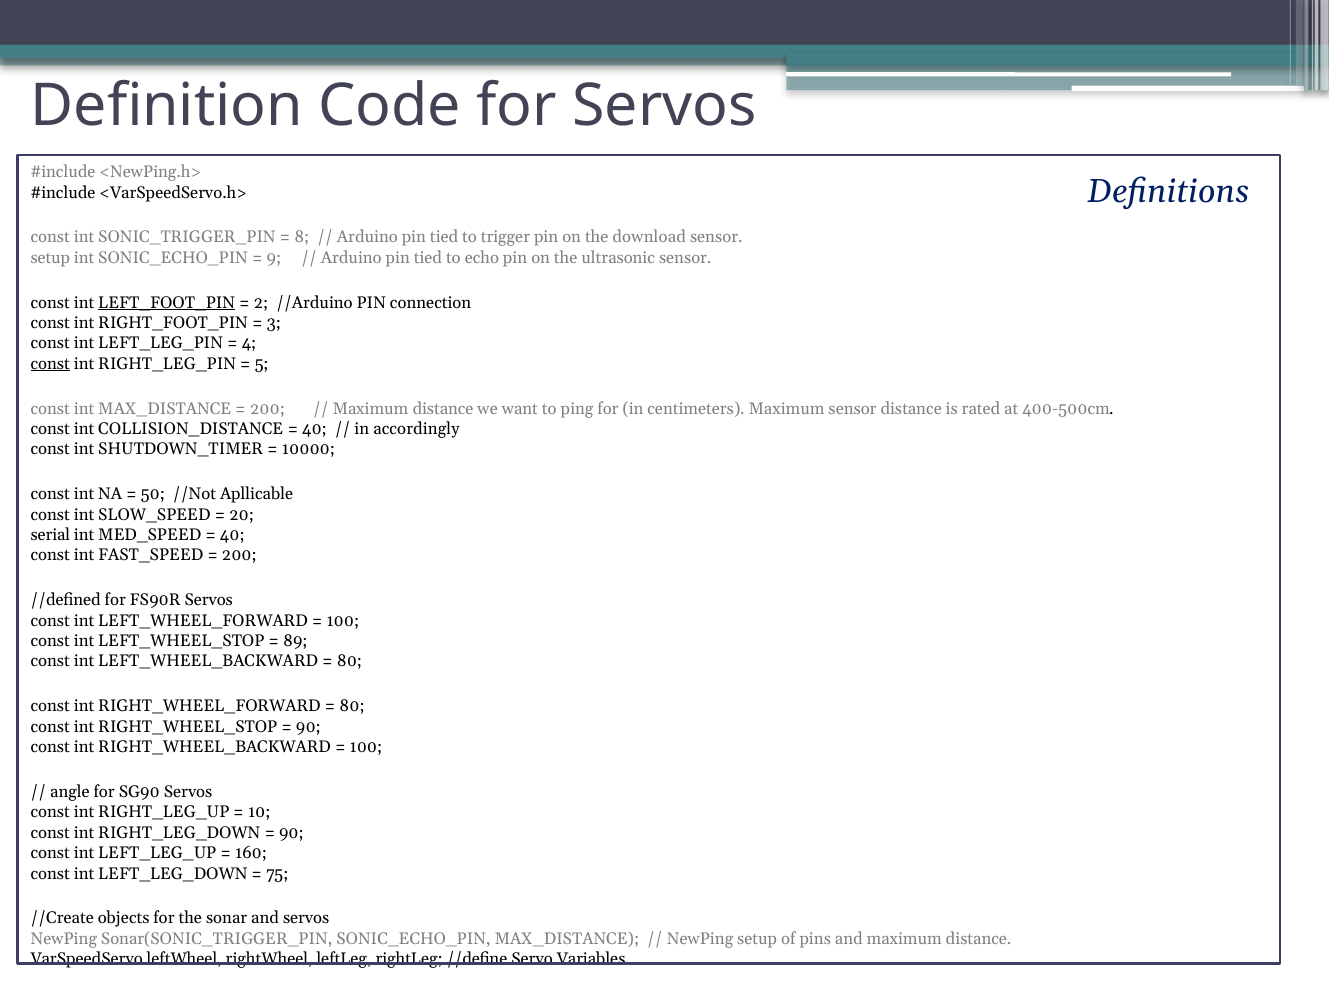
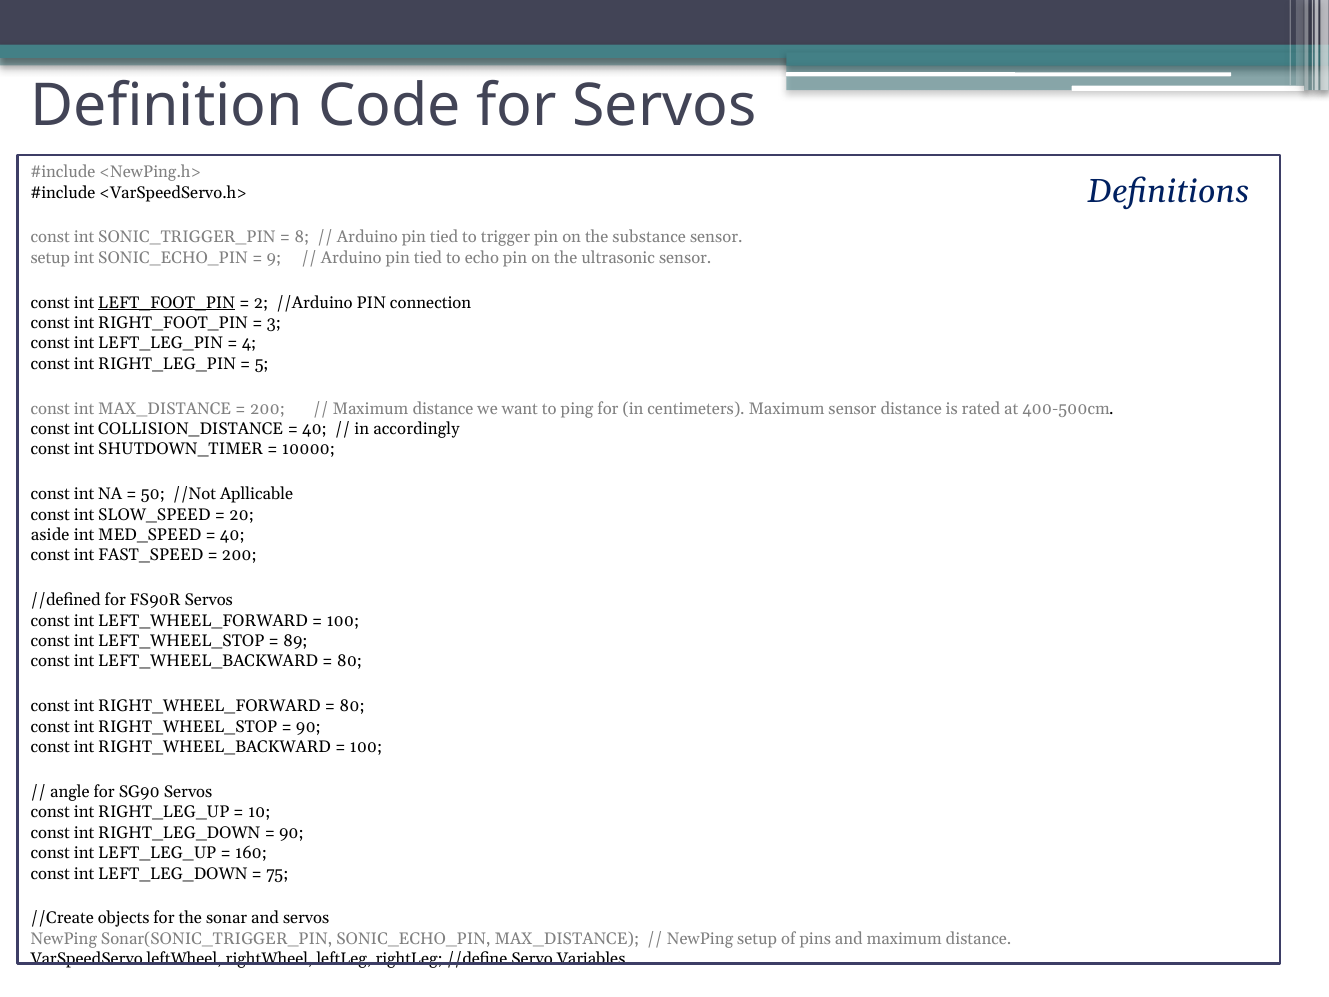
download: download -> substance (649, 237)
const underline: present -> none (50, 364)
serial: serial -> aside (50, 535)
